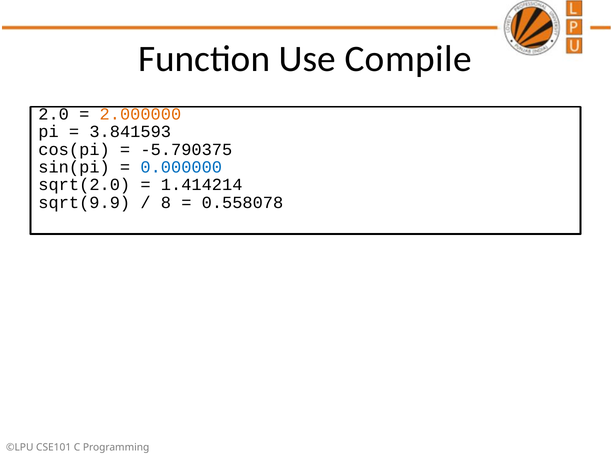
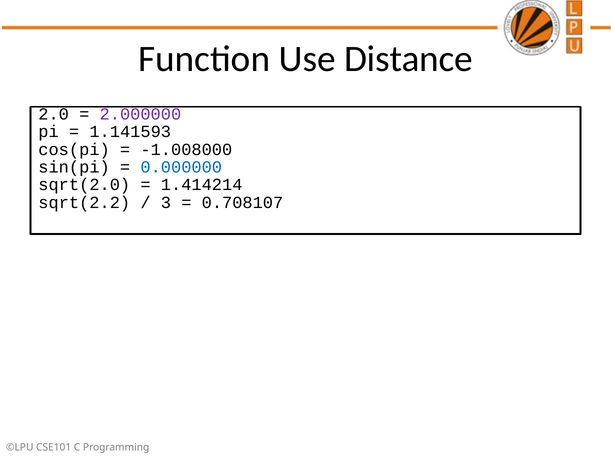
Compile: Compile -> Distance (408, 59)
2.000000 colour: orange -> purple (140, 114)
3.841593: 3.841593 -> 1.141593 (130, 132)
-5.790375: -5.790375 -> -1.008000 (186, 150)
sqrt(9.9: sqrt(9.9 -> sqrt(2.2 (84, 203)
8: 8 -> 3 (166, 203)
0.558078: 0.558078 -> 0.708107 (242, 203)
